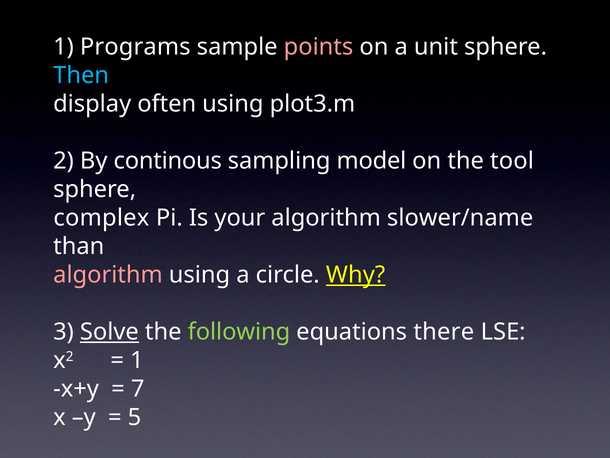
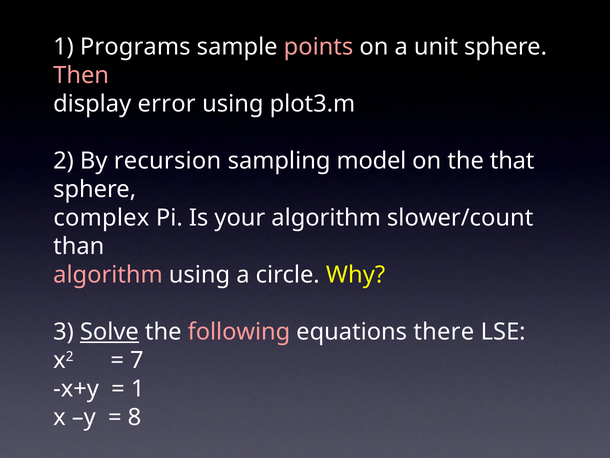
Then colour: light blue -> pink (81, 75)
often: often -> error (167, 104)
continous: continous -> recursion (168, 161)
tool: tool -> that (512, 161)
slower/name: slower/name -> slower/count (460, 218)
Why underline: present -> none (356, 275)
following colour: light green -> pink (239, 332)
1: 1 -> 7 (137, 360)
7: 7 -> 1 (138, 389)
5: 5 -> 8 (135, 417)
